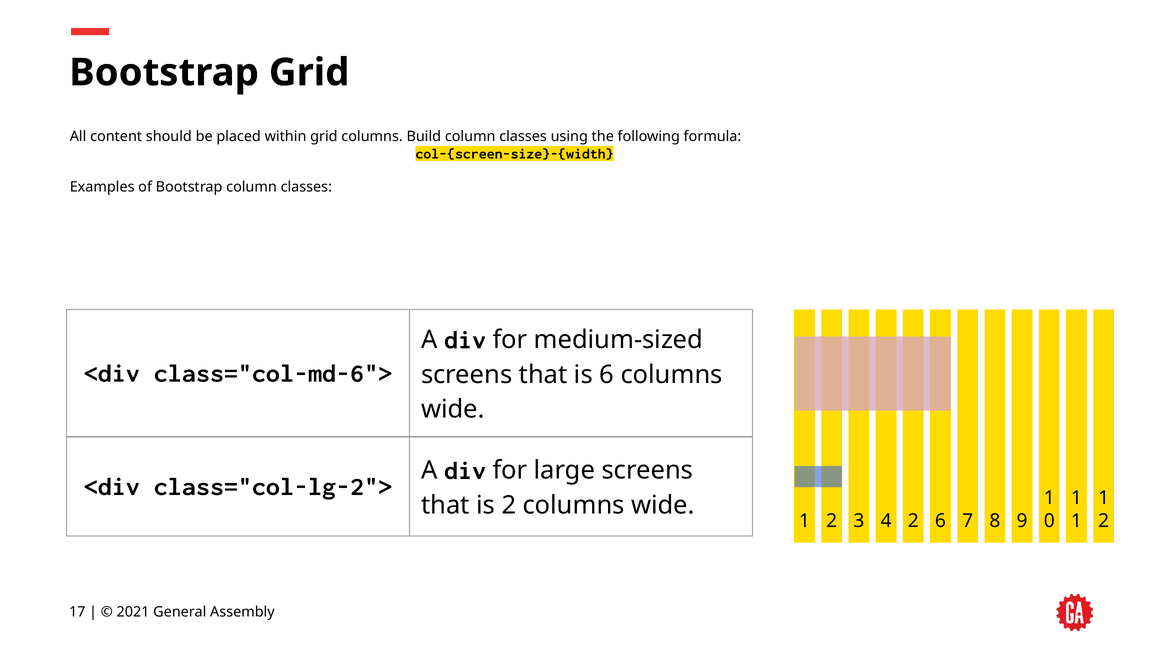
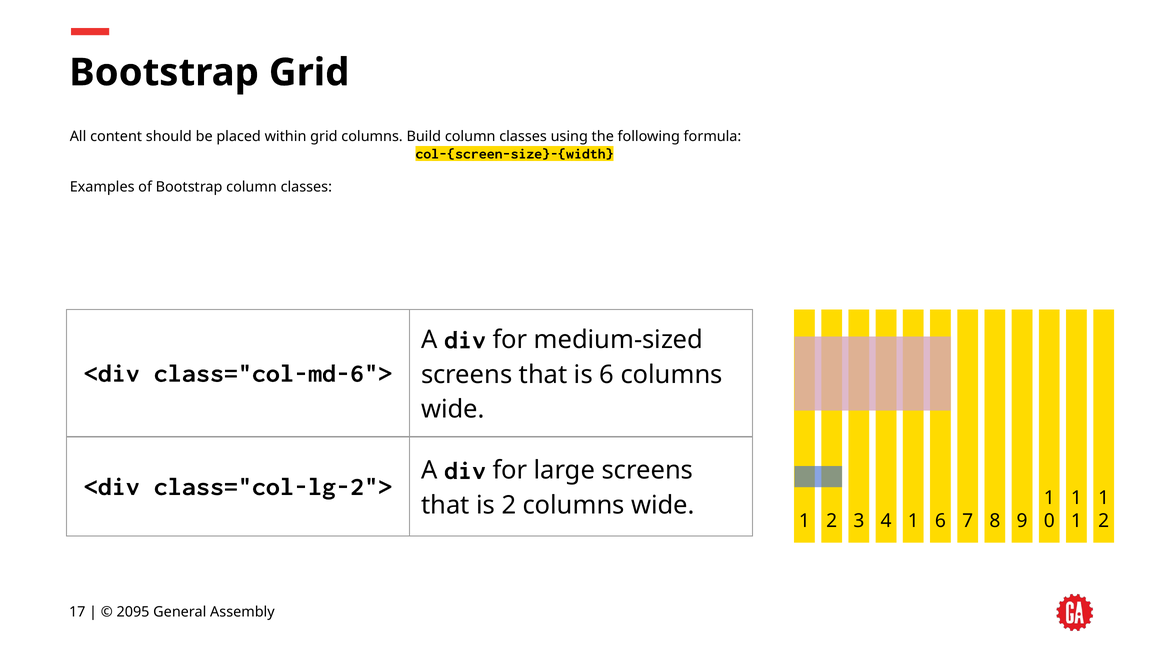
4 2: 2 -> 1 (913, 521)
2021: 2021 -> 2095 (133, 612)
